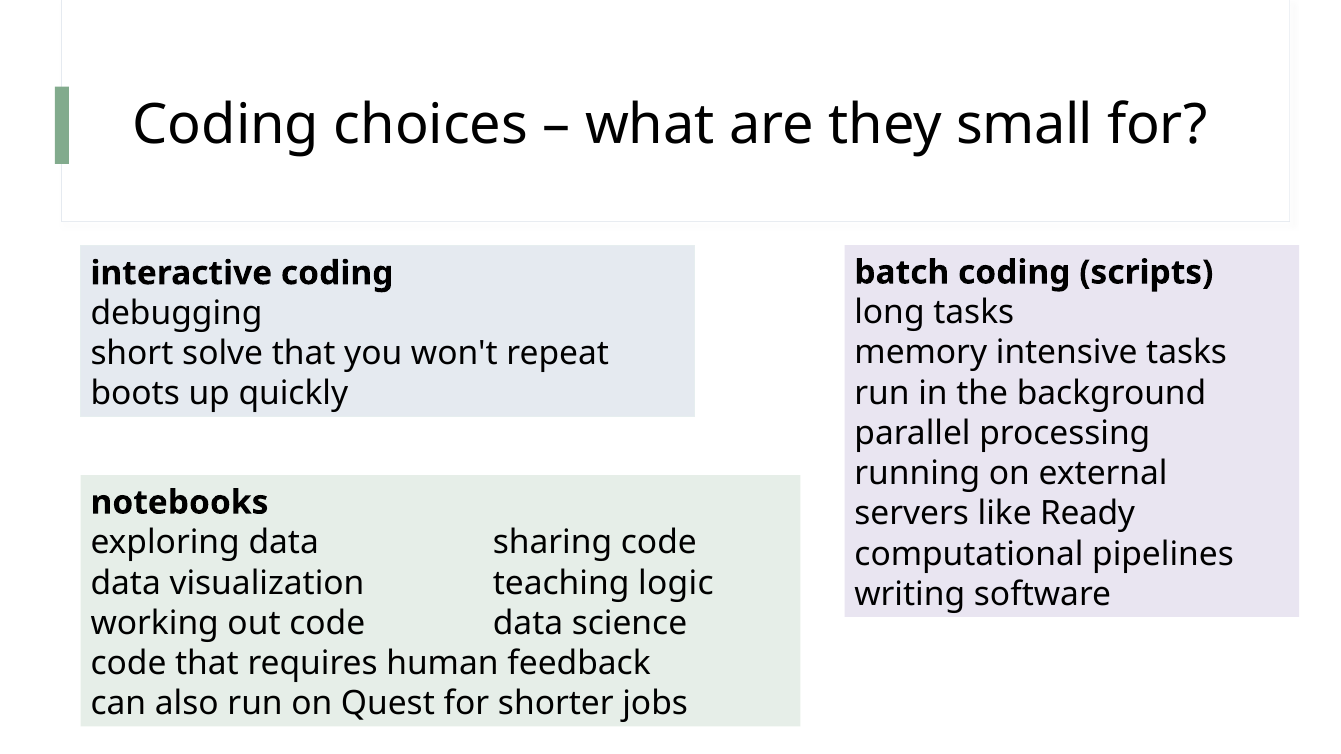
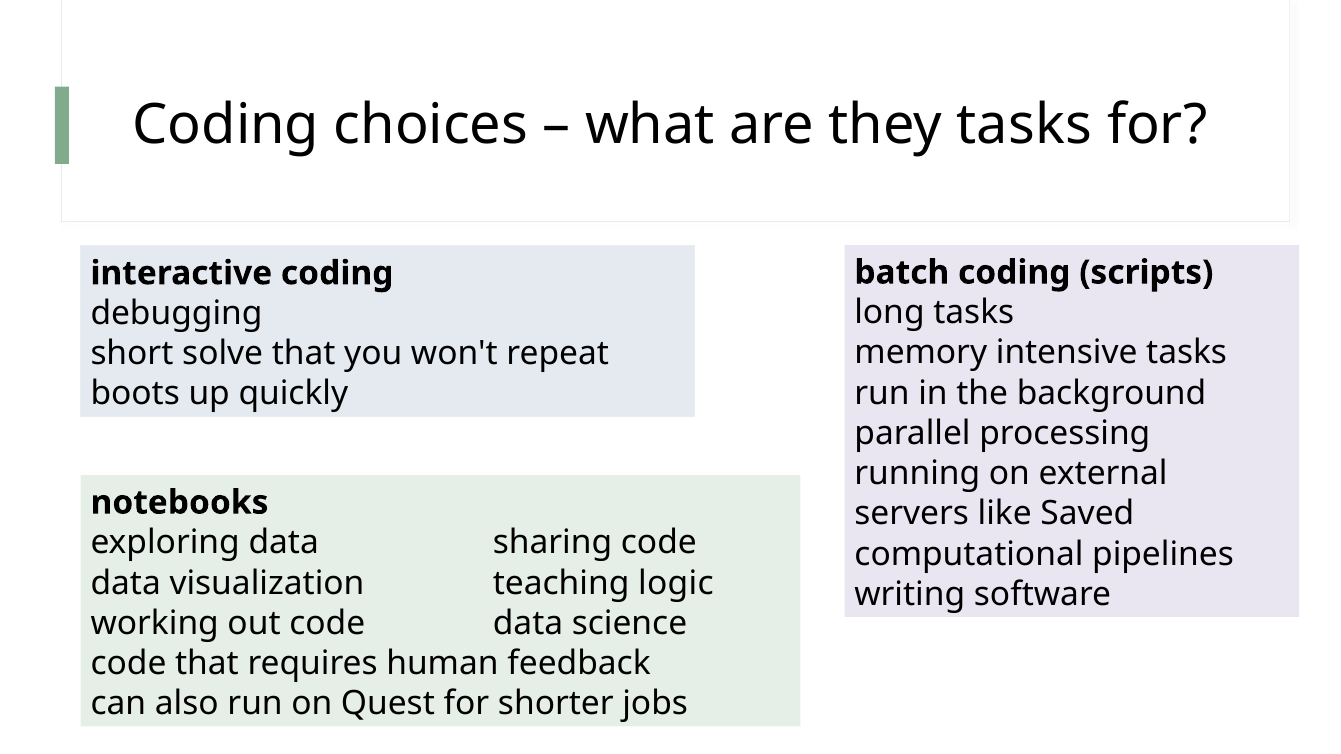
they small: small -> tasks (1024, 125)
Ready: Ready -> Saved (1087, 514)
